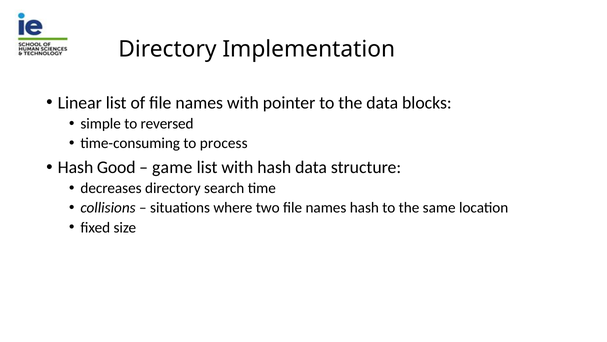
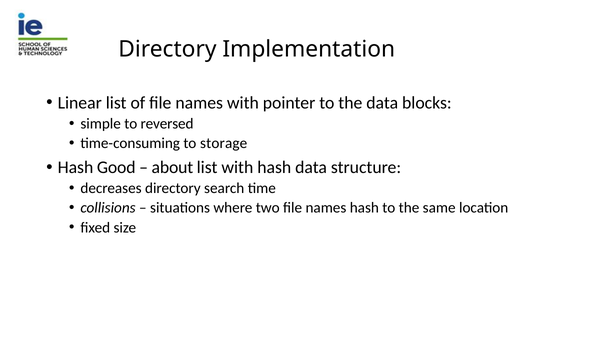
process: process -> storage (224, 143)
game: game -> about (172, 167)
